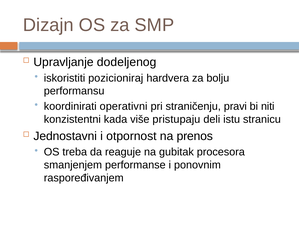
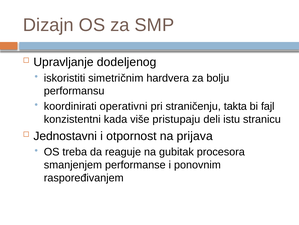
pozicioniraj: pozicioniraj -> simetričnim (116, 78)
pravi: pravi -> takta (235, 106)
niti: niti -> fajl (268, 106)
prenos: prenos -> prijava (195, 136)
